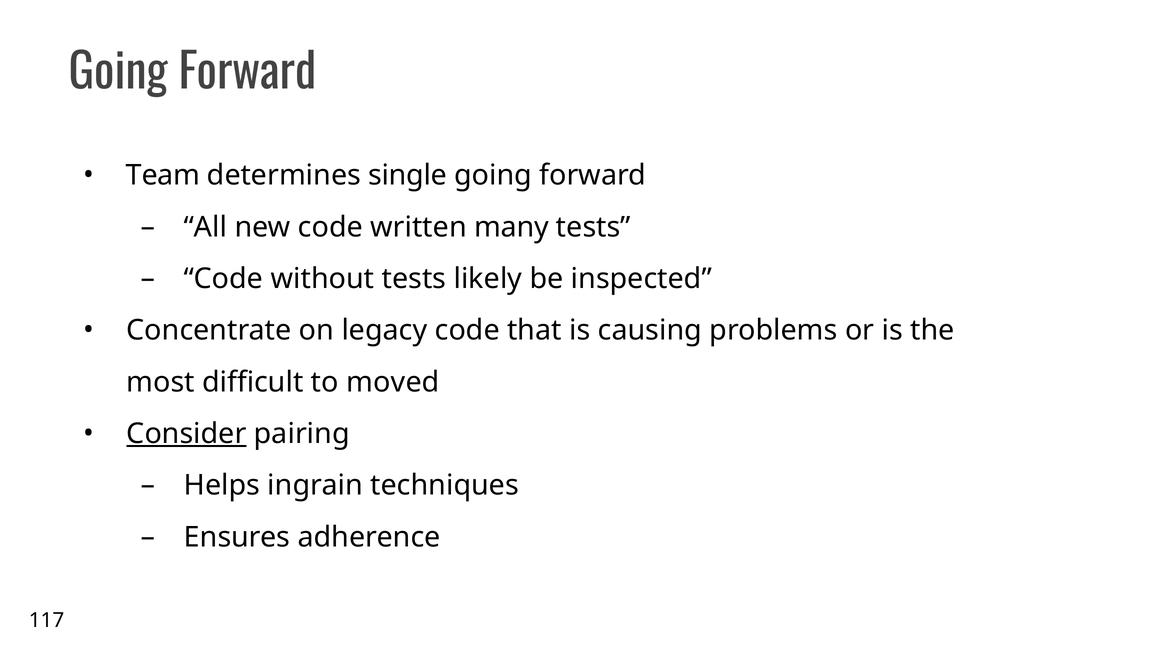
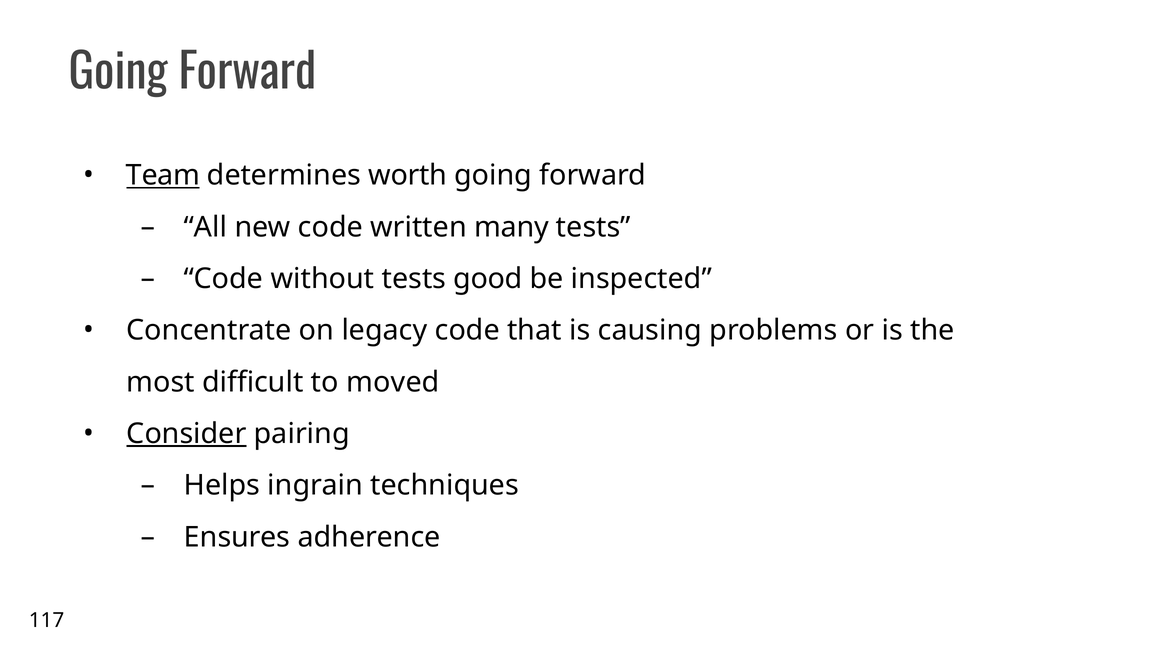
Team underline: none -> present (163, 175)
single: single -> worth (408, 175)
likely: likely -> good (488, 279)
